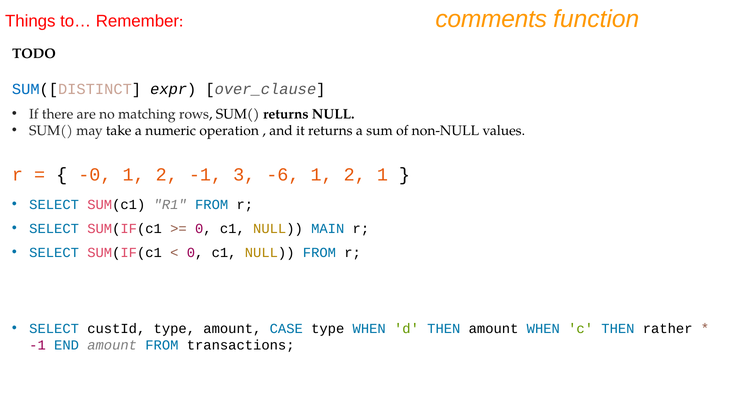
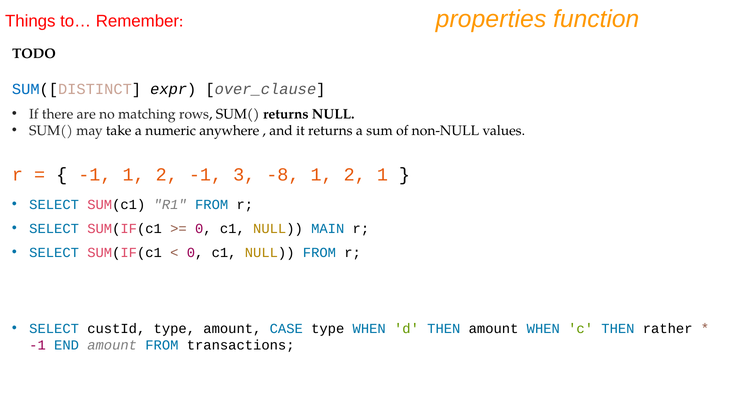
comments: comments -> properties (491, 19)
operation: operation -> anywhere (229, 131)
-0: -0 -> -1 (95, 174)
-6: -6 -> -8 (283, 174)
